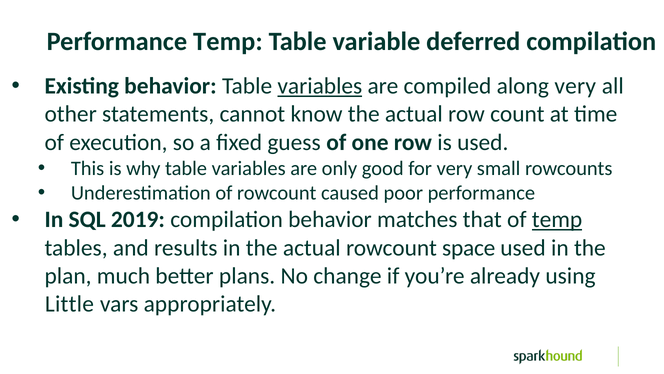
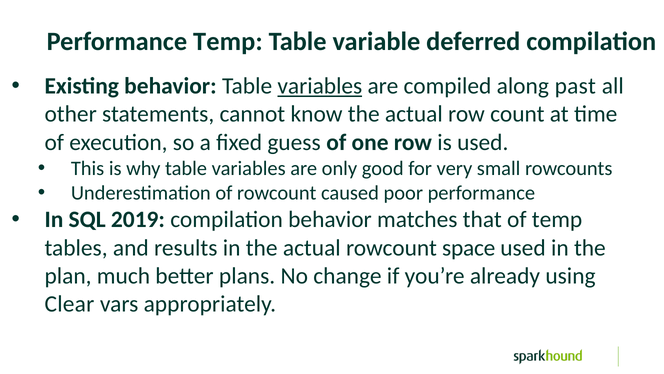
along very: very -> past (575, 86)
temp underline: present -> none (557, 219)
Little: Little -> Clear (69, 304)
